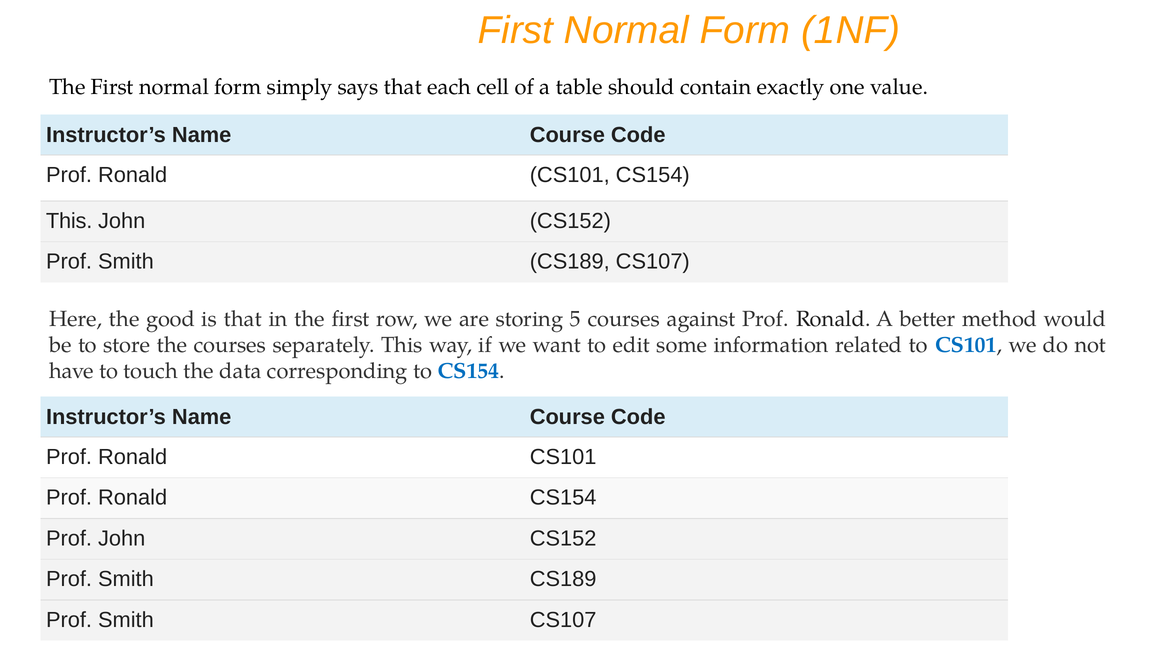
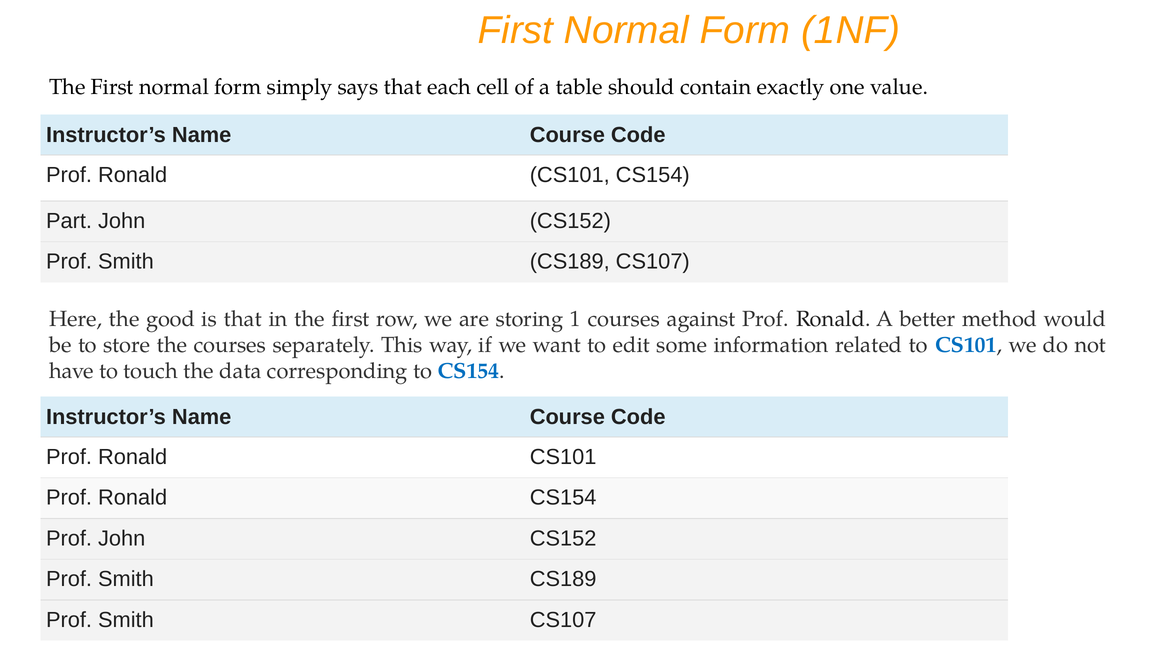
This: This -> Part (69, 221)
5: 5 -> 1 (575, 319)
